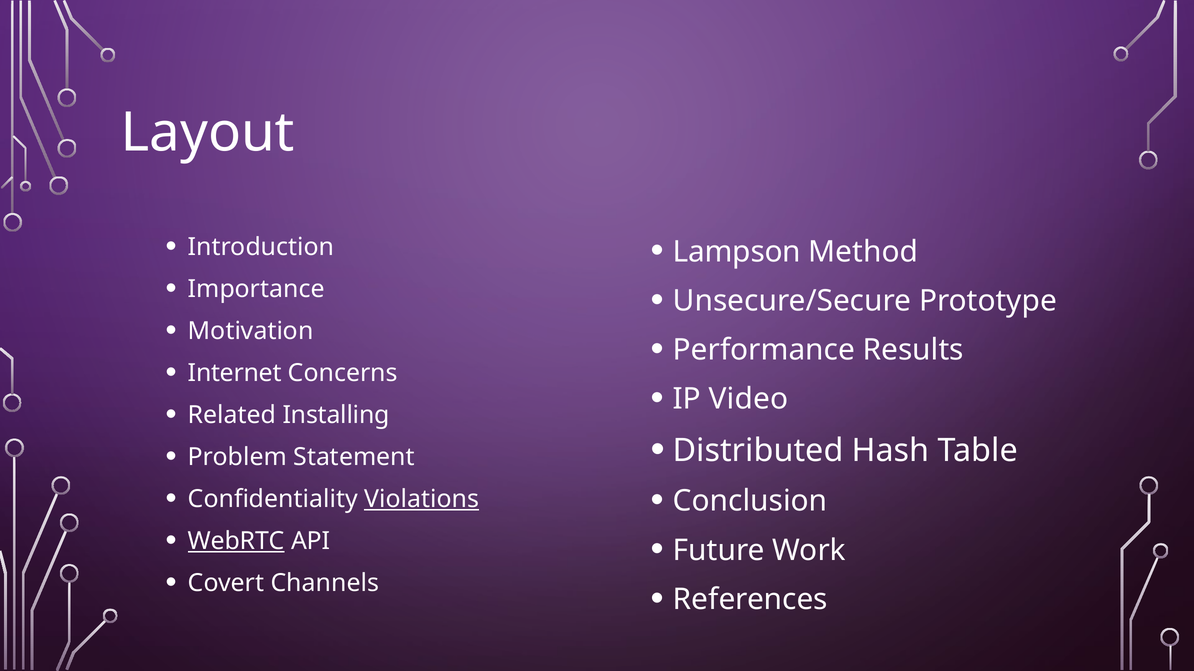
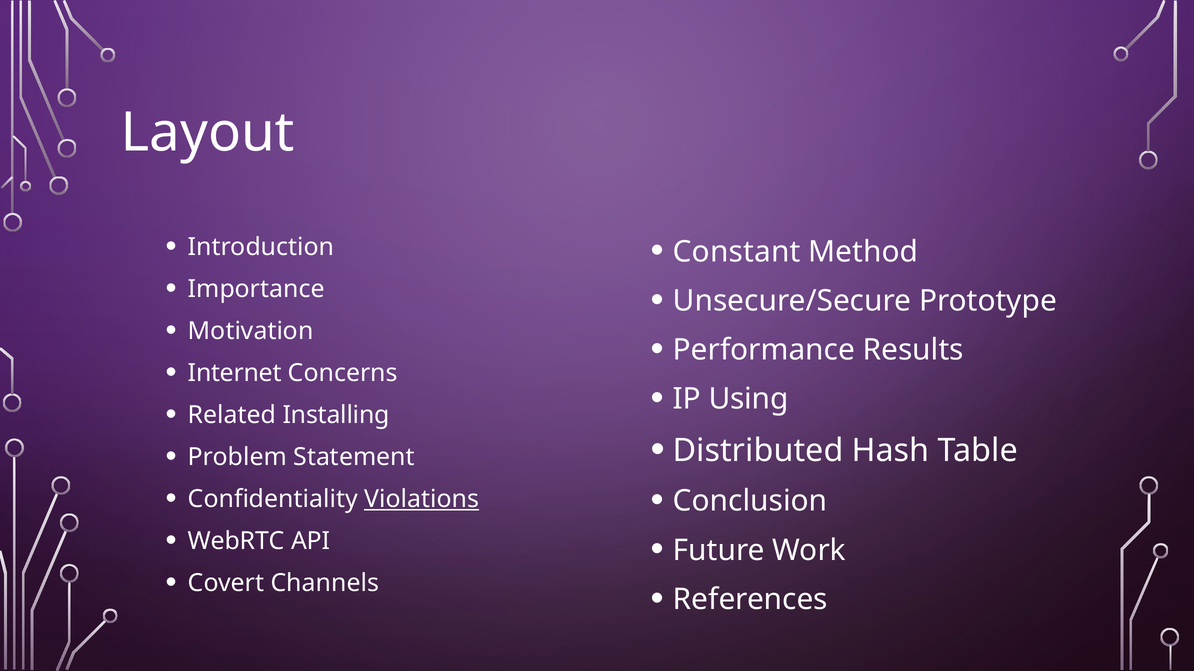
Lampson: Lampson -> Constant (737, 252)
Video: Video -> Using (749, 399)
WebRTC underline: present -> none (236, 542)
